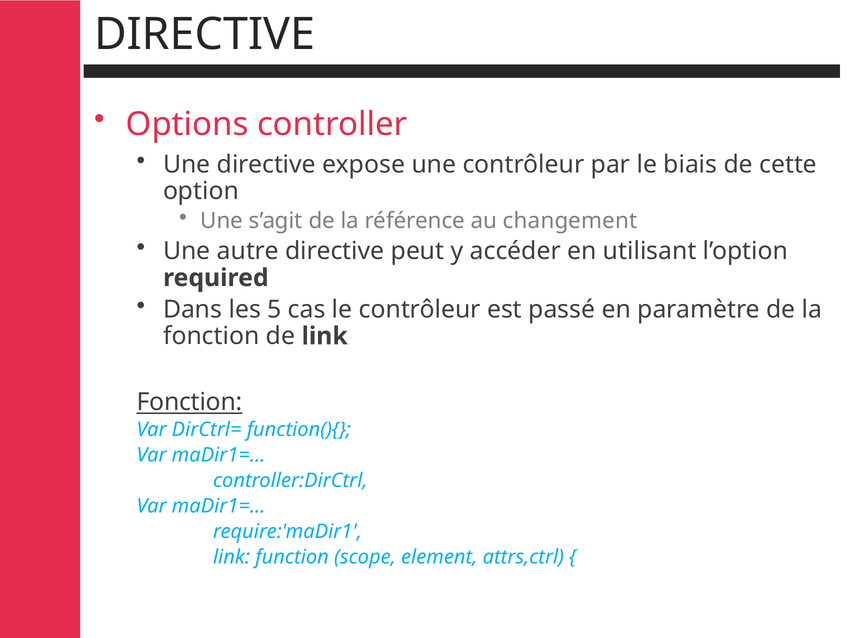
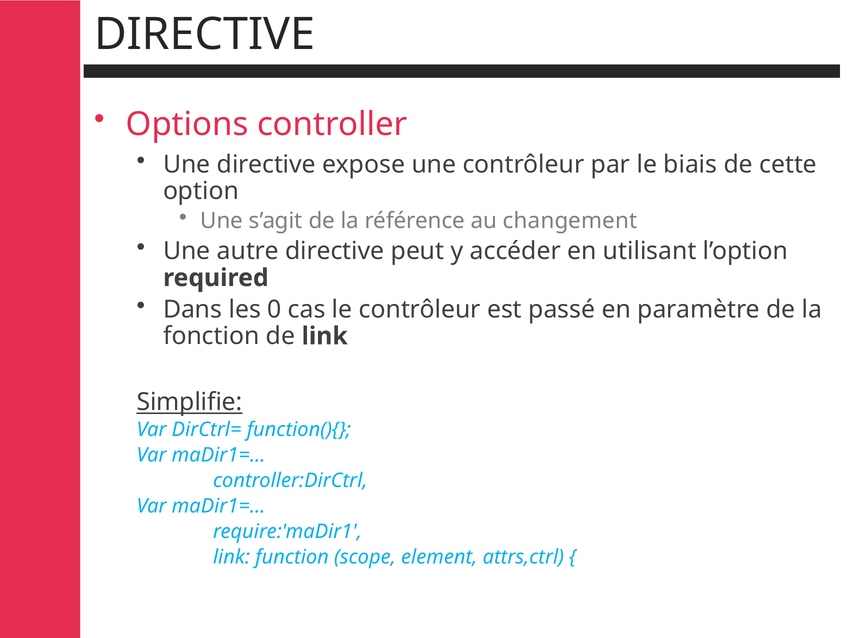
5: 5 -> 0 (274, 309)
Fonction: Fonction -> Simplifie (189, 402)
